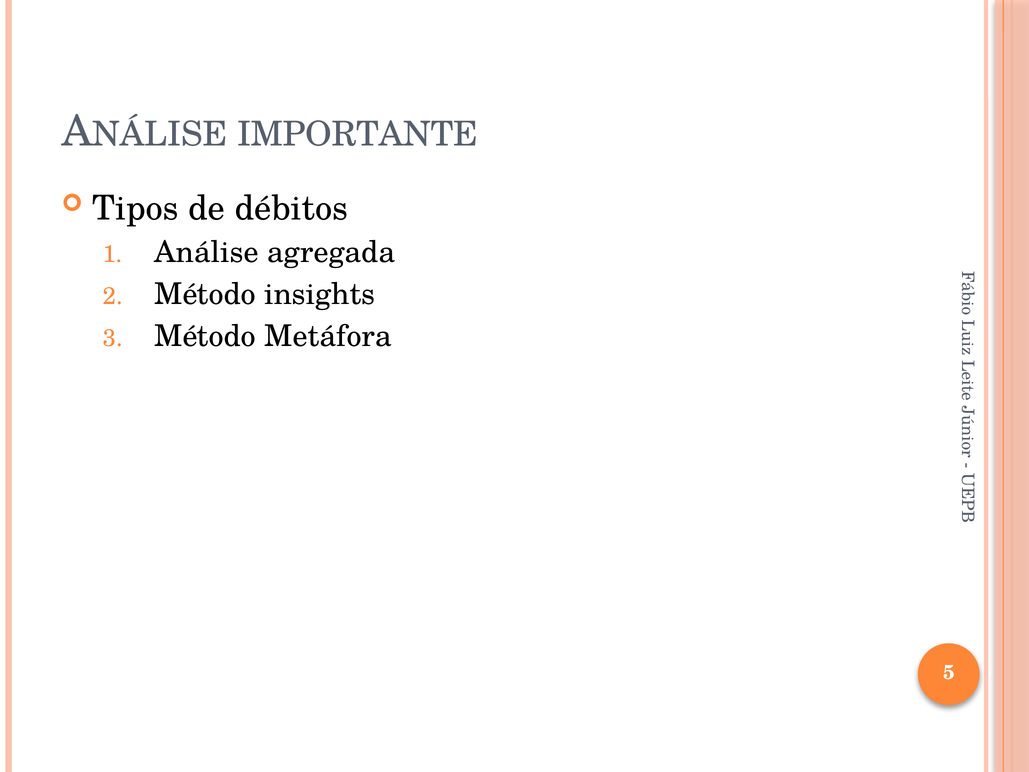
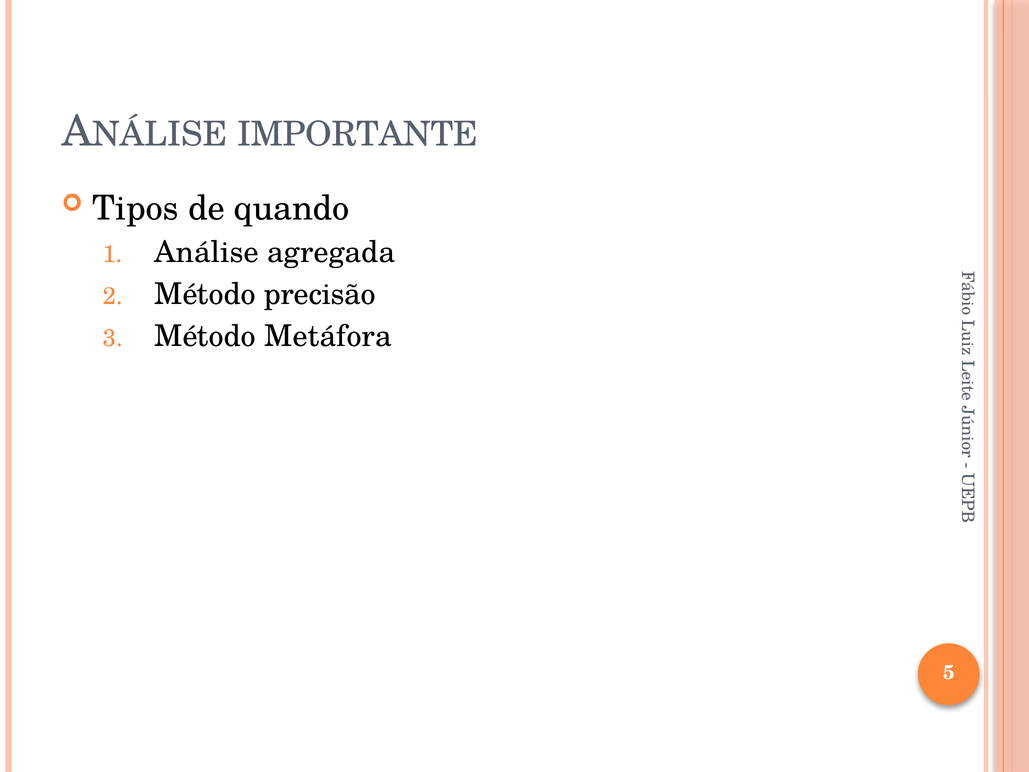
débitos: débitos -> quando (292, 208)
insights: insights -> precisão (320, 294)
